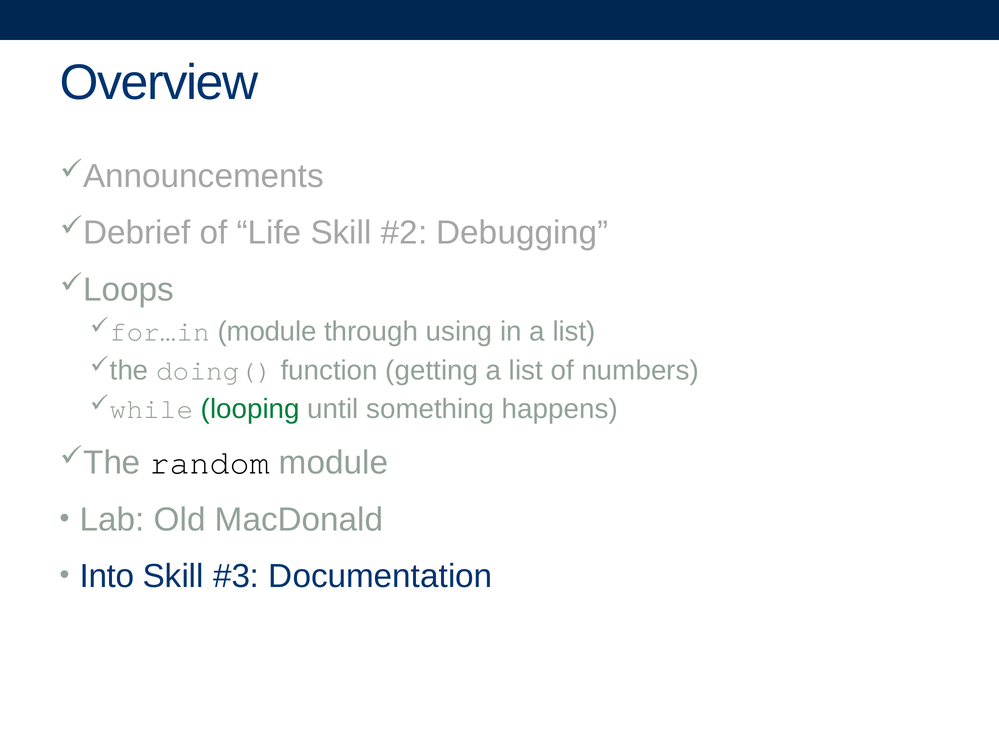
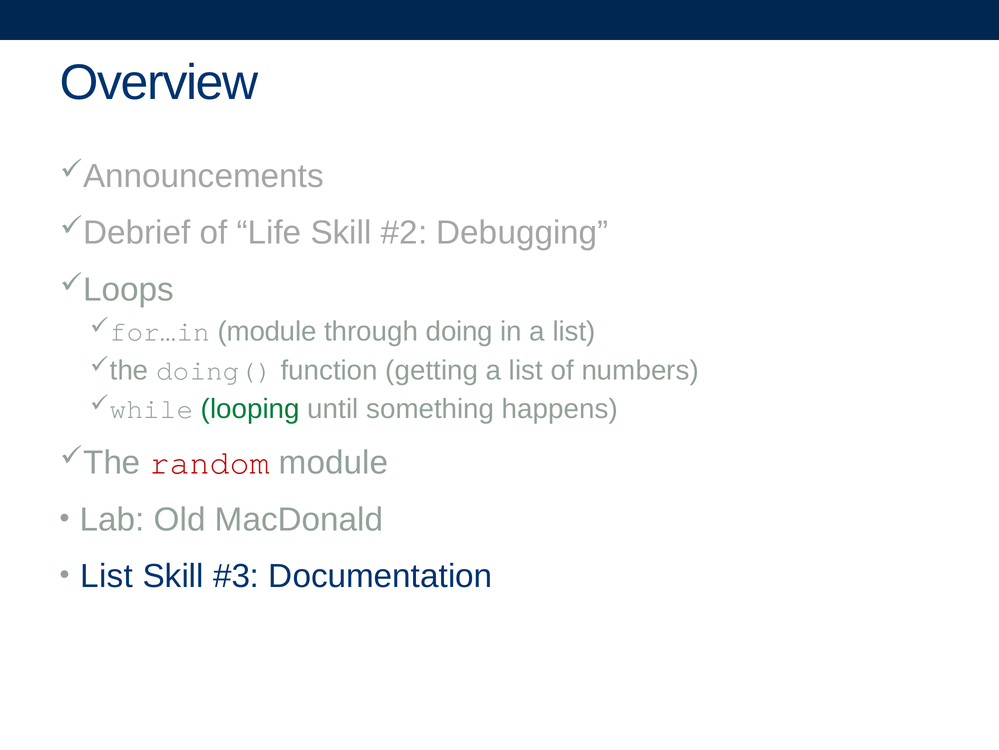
using: using -> doing (459, 331)
random colour: black -> red (210, 463)
Into: Into -> List (107, 576)
